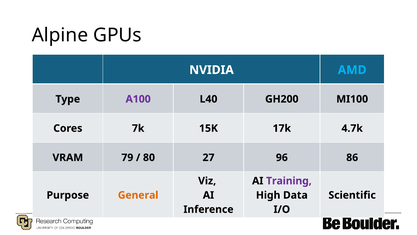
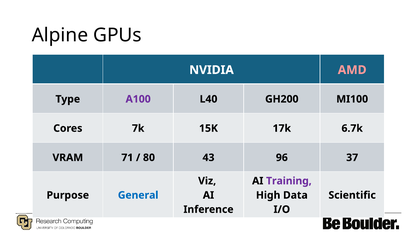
AMD colour: light blue -> pink (352, 70)
4.7k: 4.7k -> 6.7k (352, 128)
79: 79 -> 71 (127, 157)
27: 27 -> 43 (209, 157)
86: 86 -> 37 (352, 157)
General colour: orange -> blue (138, 195)
